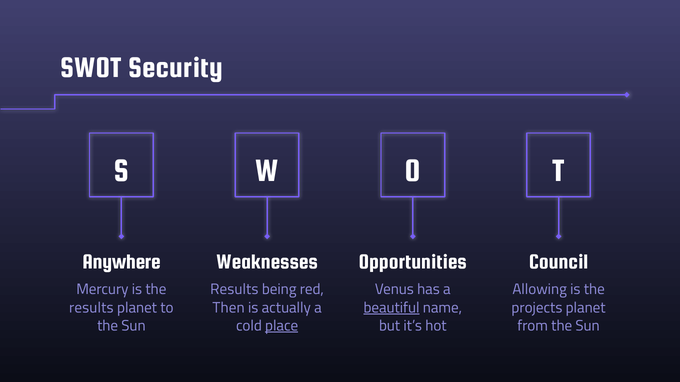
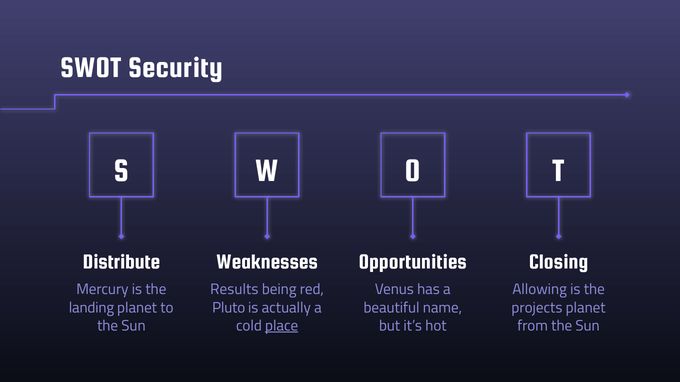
Anywhere: Anywhere -> Distribute (121, 262)
Council: Council -> Closing (559, 262)
results: results -> landing (91, 308)
Then: Then -> Pluto (229, 308)
beautiful underline: present -> none (392, 308)
